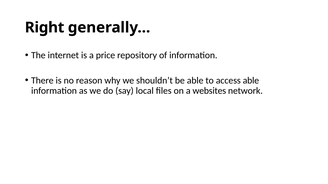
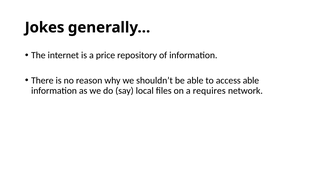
Right: Right -> Jokes (45, 28)
websites: websites -> requires (209, 91)
